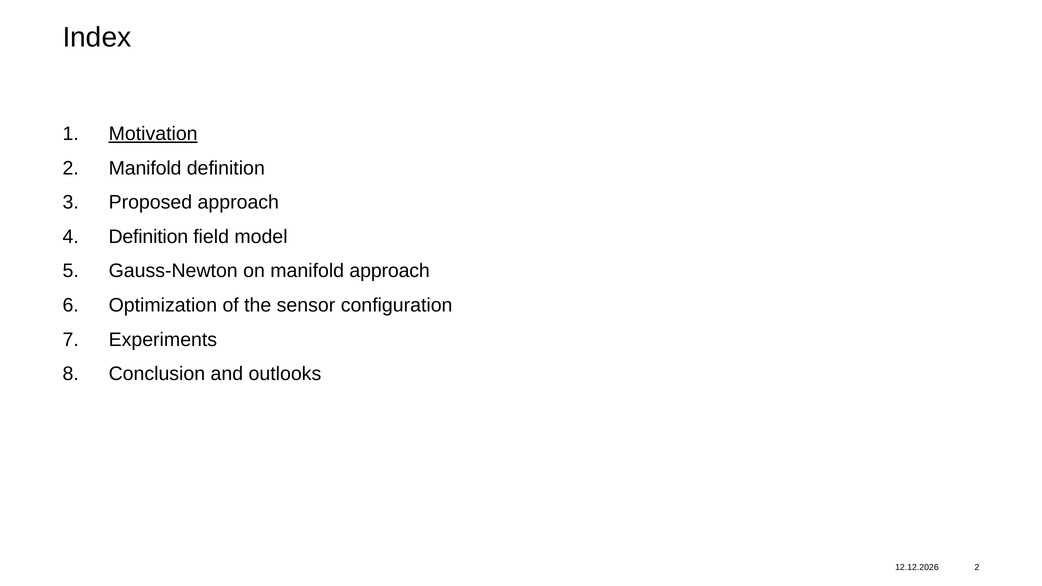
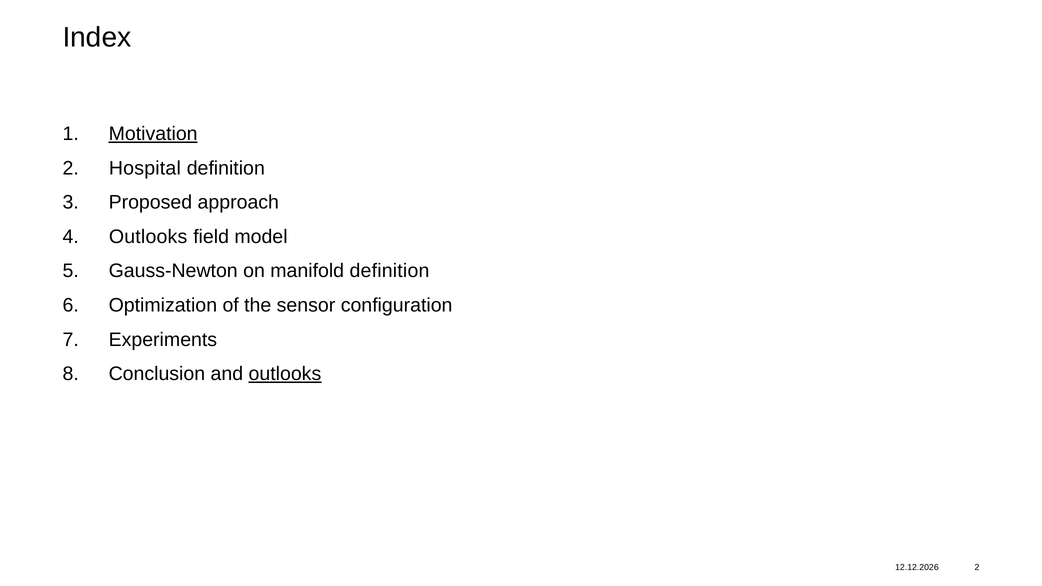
2 Manifold: Manifold -> Hospital (145, 168)
Definition: Definition -> Outlooks (148, 237)
manifold approach: approach -> definition (389, 271)
outlooks underline: none -> present (285, 374)
